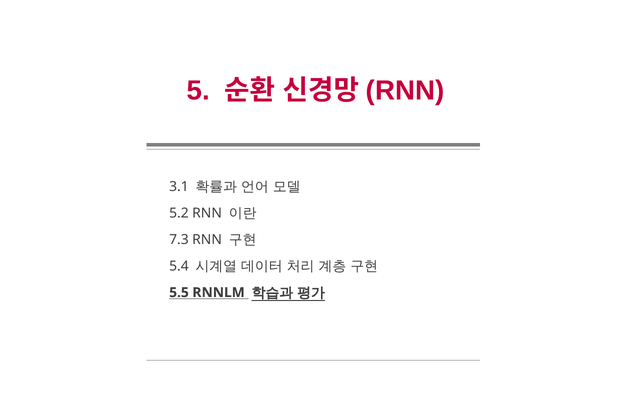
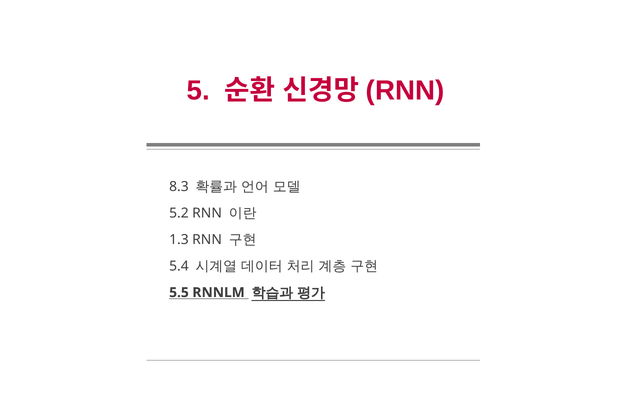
3.1: 3.1 -> 8.3 (179, 187)
7.3: 7.3 -> 1.3 (179, 240)
